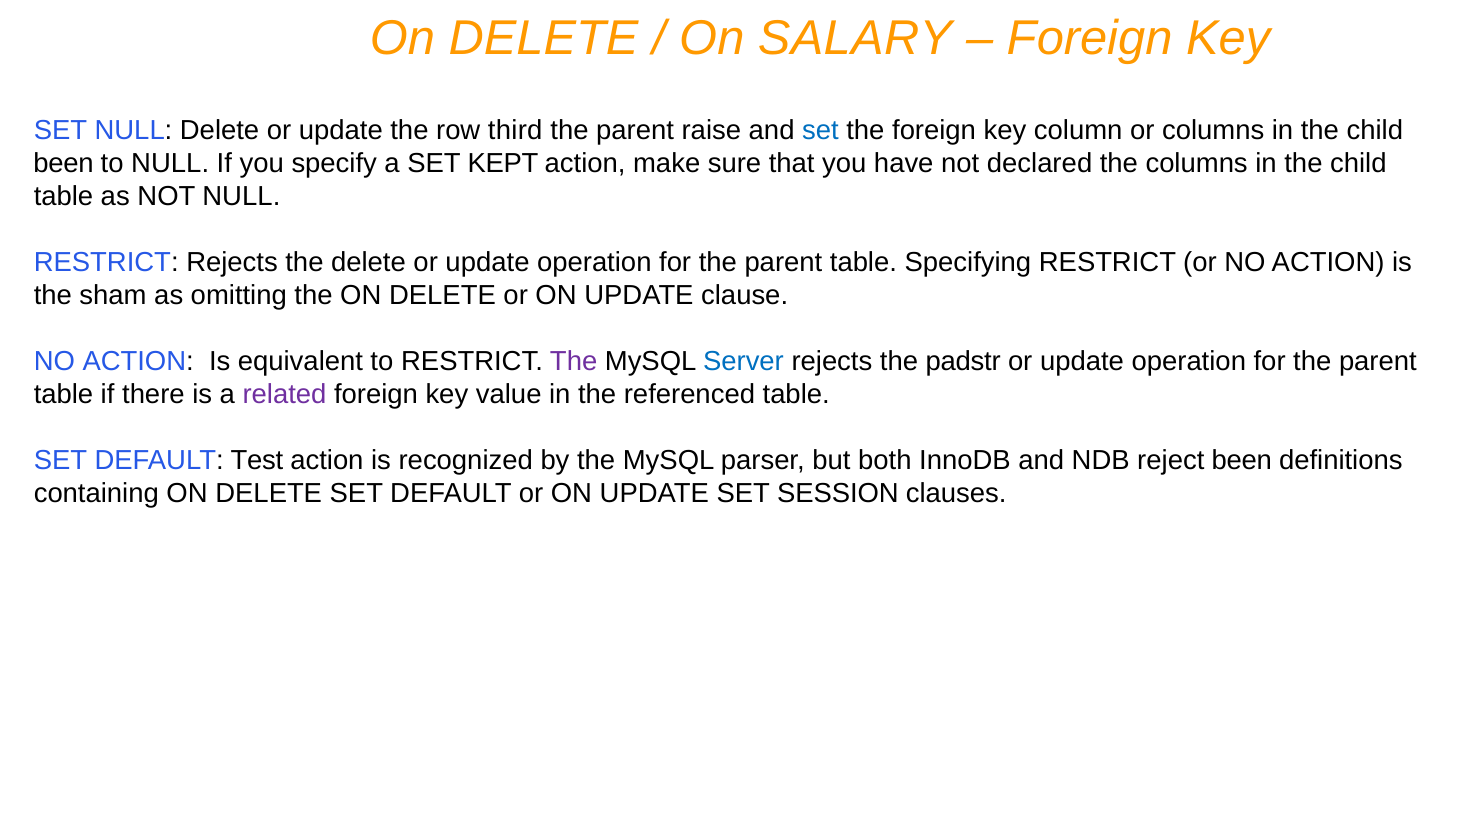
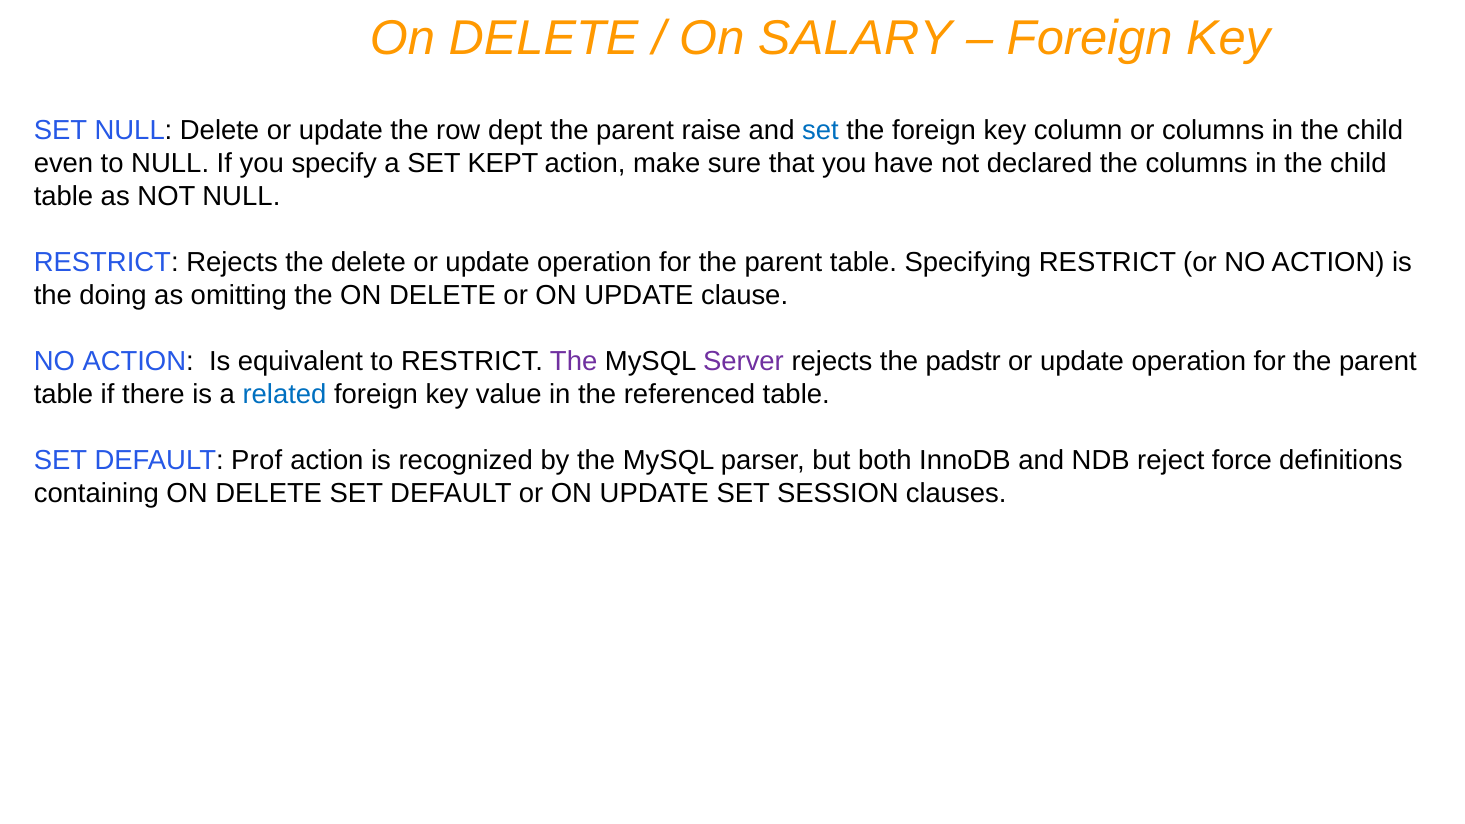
third: third -> dept (515, 130)
been: been -> even (63, 163)
sham: sham -> doing (113, 295)
Server colour: blue -> purple (744, 361)
related colour: purple -> blue (285, 394)
Test: Test -> Prof (257, 460)
reject been: been -> force (1242, 460)
